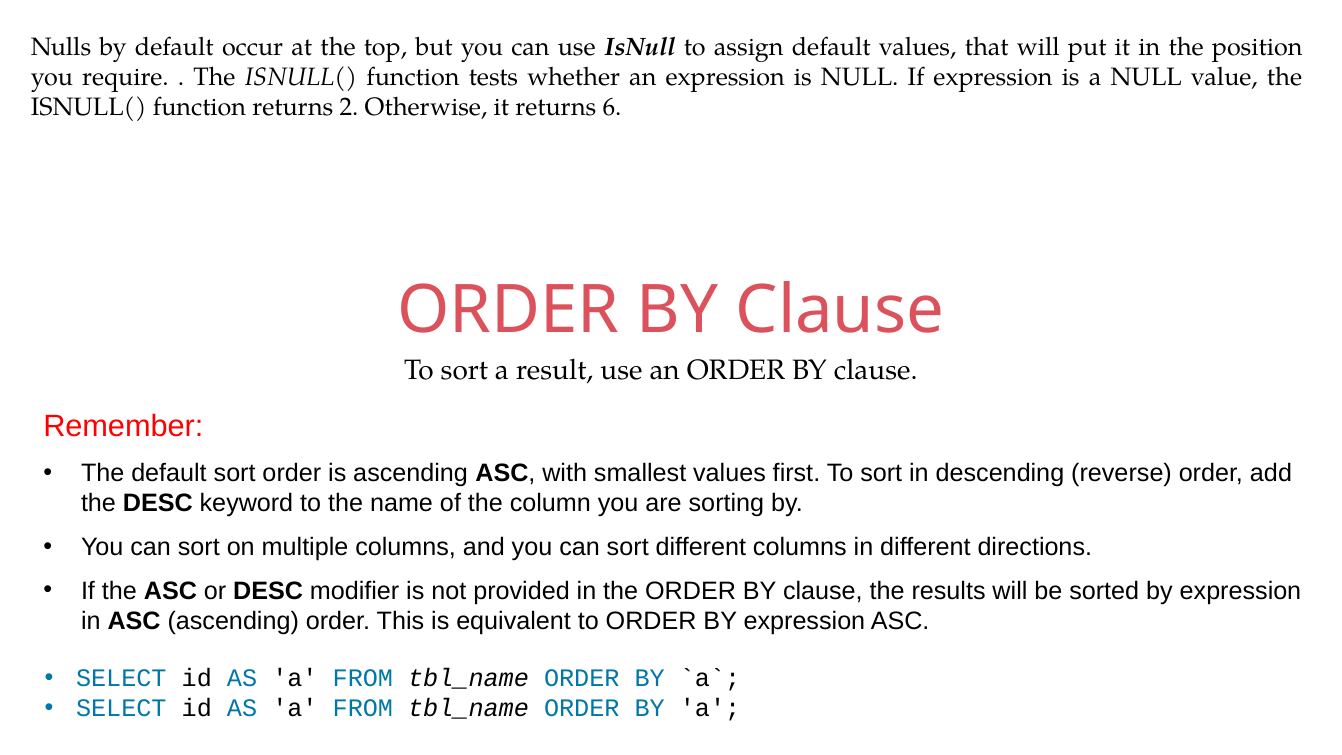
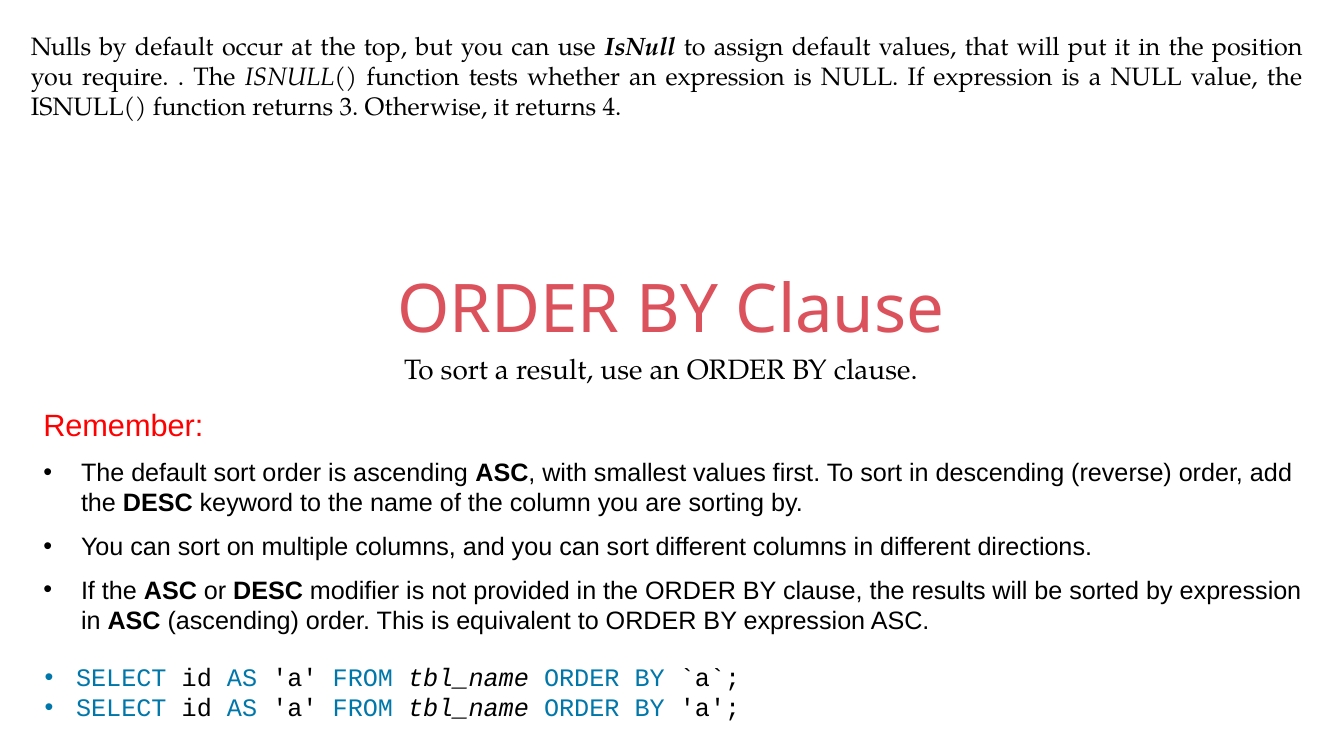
2: 2 -> 3 (349, 107)
6: 6 -> 4 (612, 107)
